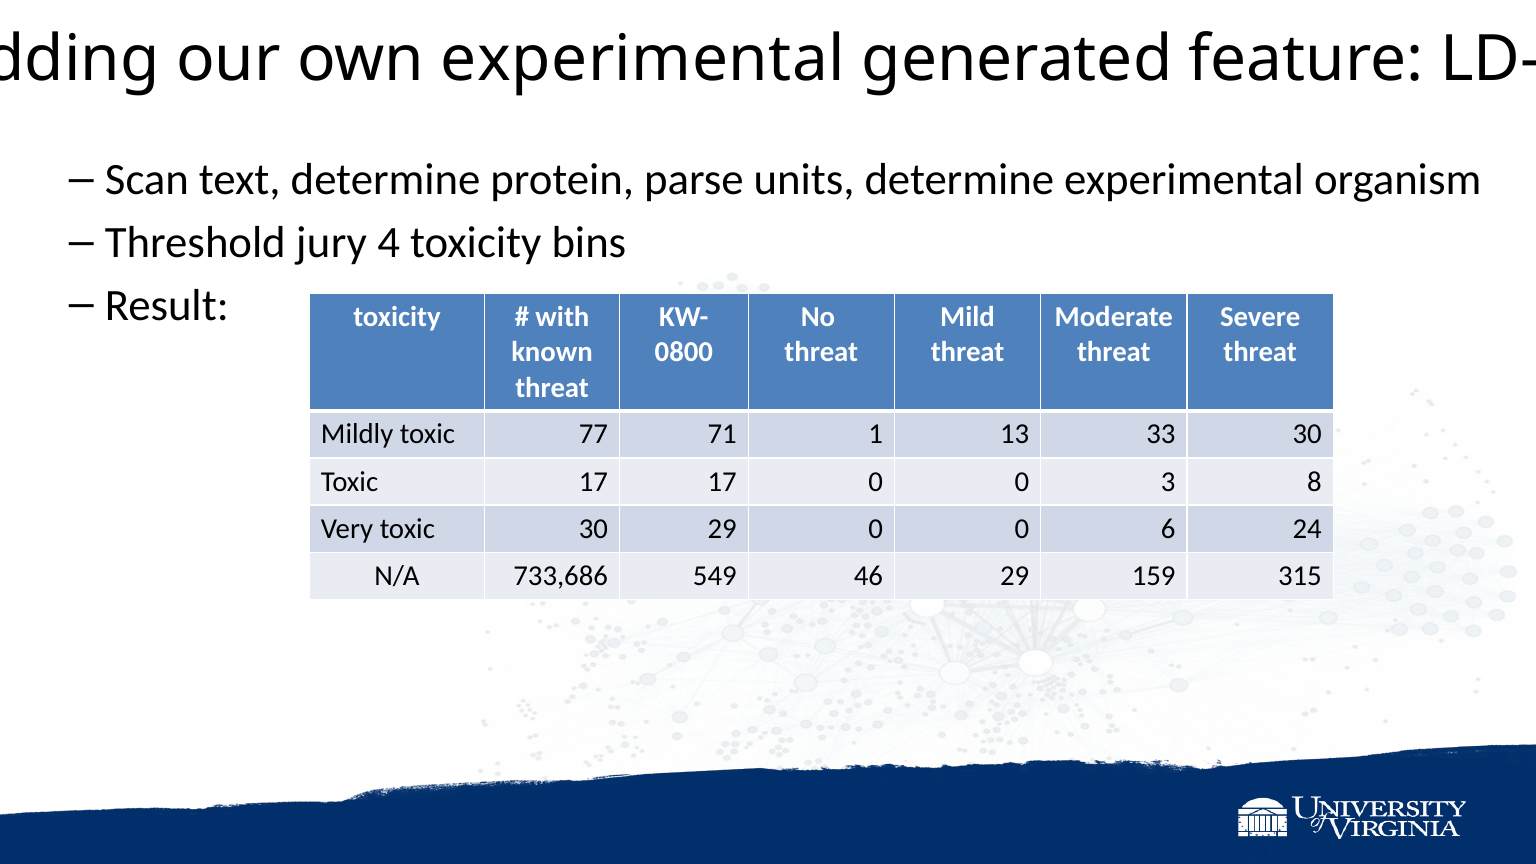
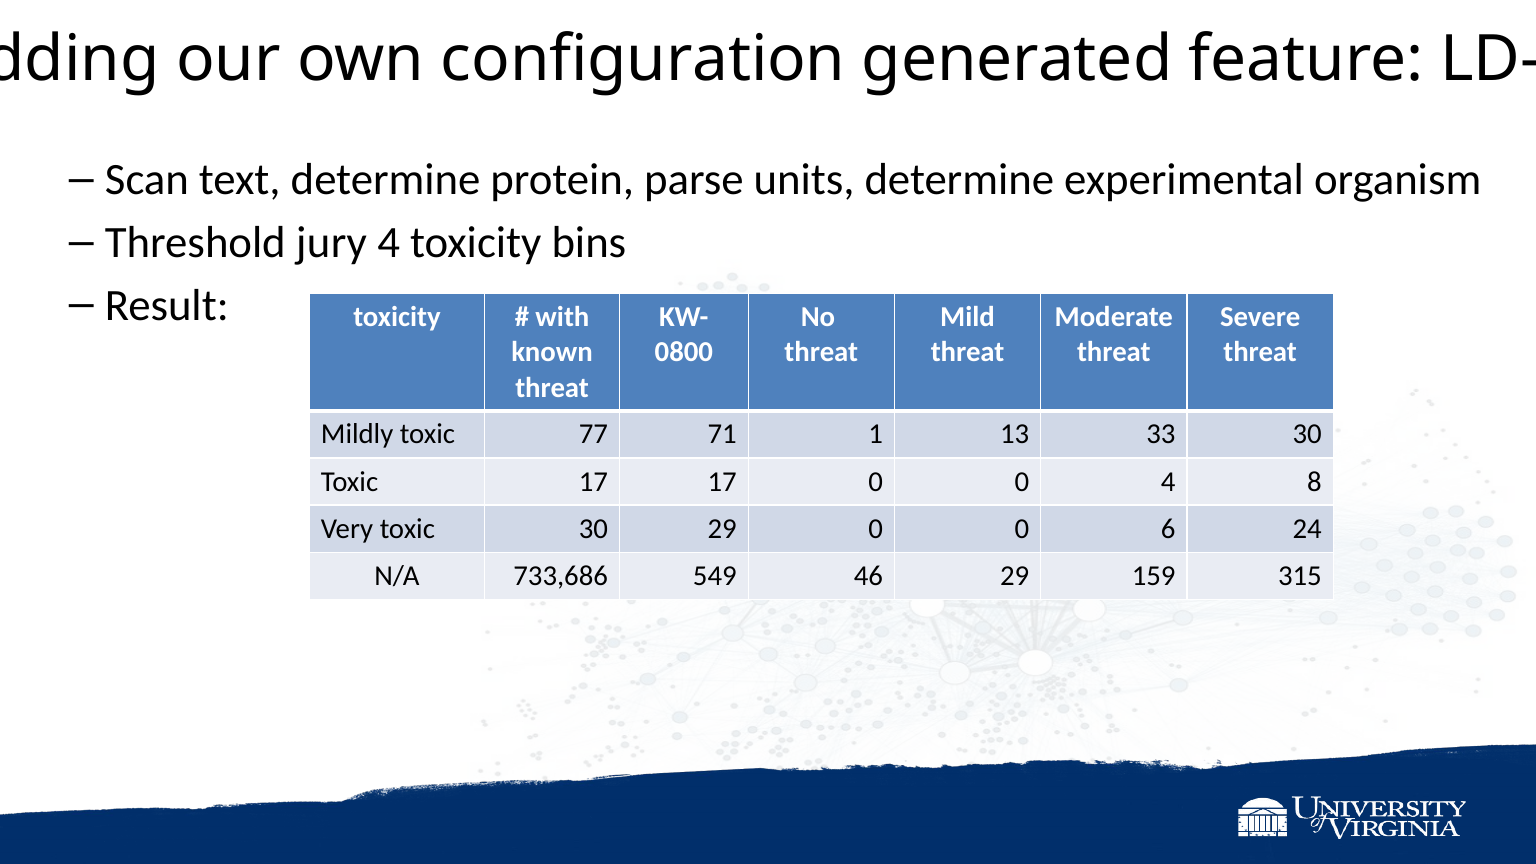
own experimental: experimental -> configuration (643, 60)
0 3: 3 -> 4 (1168, 482)
